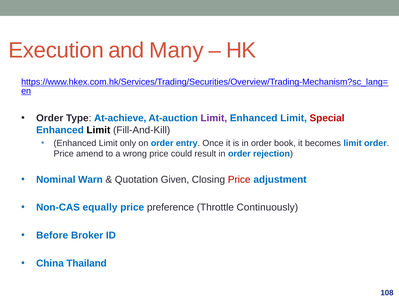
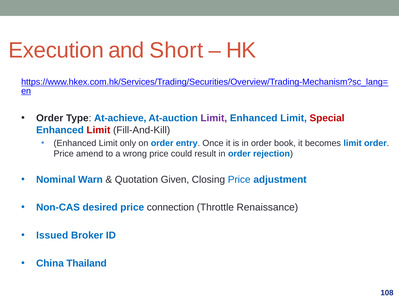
Many: Many -> Short (176, 50)
Limit colour: black -> red (98, 130)
Price colour: red -> blue (239, 180)
equally: equally -> desired (100, 208)
preference: preference -> connection (171, 208)
Continuously: Continuously -> Renaissance (267, 208)
Before: Before -> Issued (52, 236)
